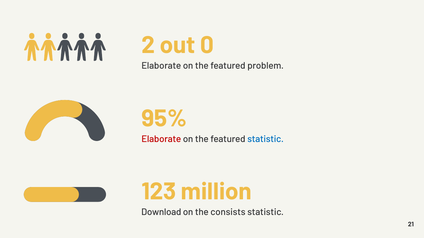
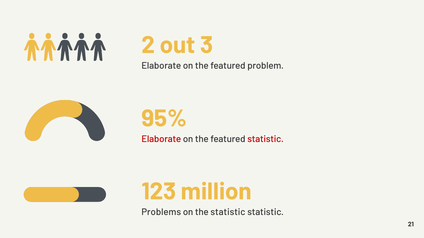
0: 0 -> 3 (207, 45)
statistic colour: blue -> red (266, 139)
Download: Download -> Problems (161, 213)
the consists: consists -> statistic (228, 213)
